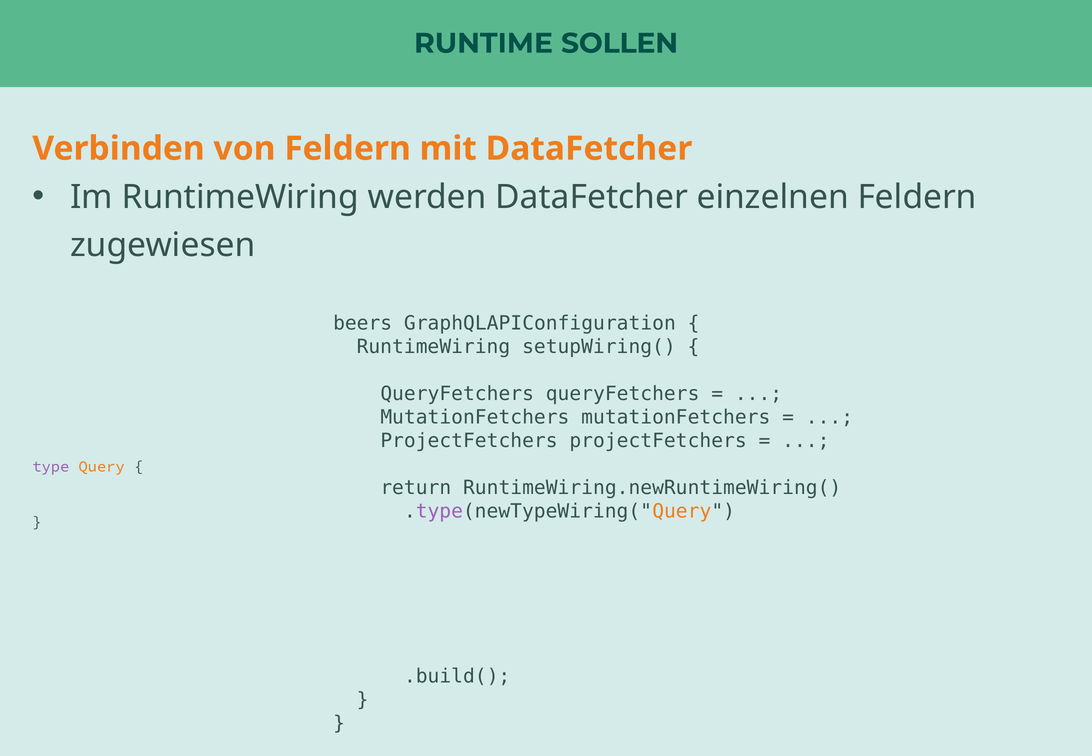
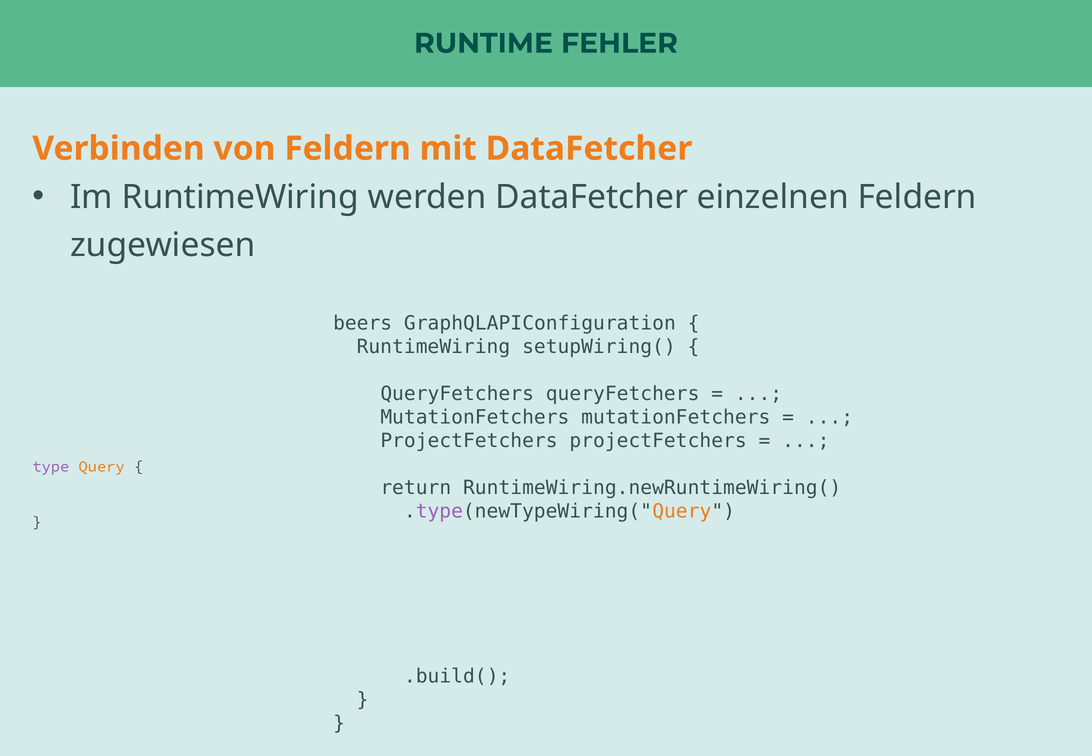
SOLLEN: SOLLEN -> FEHLER (619, 43)
